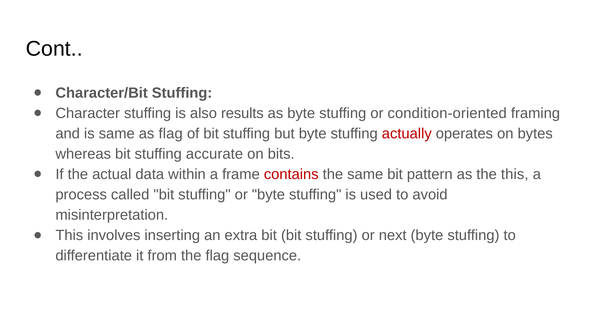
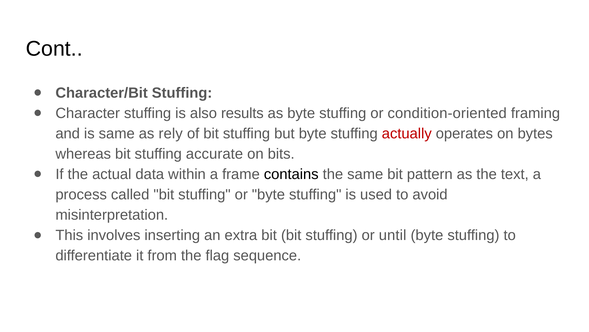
as flag: flag -> rely (171, 133)
contains colour: red -> black (291, 174)
the this: this -> text (515, 174)
next: next -> until (393, 235)
